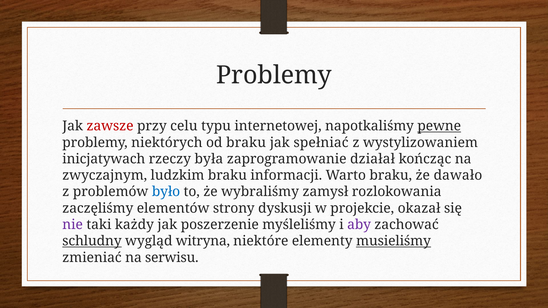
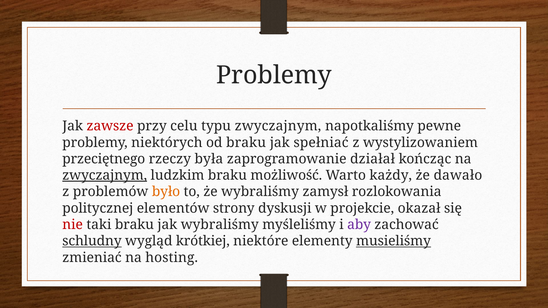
typu internetowej: internetowej -> zwyczajnym (278, 126)
pewne underline: present -> none (439, 126)
inicjatywach: inicjatywach -> przeciętnego (104, 159)
zwyczajnym underline: none -> present (105, 175)
informacji: informacji -> możliwość (286, 175)
Warto braku: braku -> każdy (391, 175)
było colour: blue -> orange (166, 192)
zaczęliśmy: zaczęliśmy -> politycznej (98, 208)
nie colour: purple -> red (73, 225)
taki każdy: każdy -> braku (134, 225)
jak poszerzenie: poszerzenie -> wybraliśmy (220, 225)
witryna: witryna -> krótkiej (203, 241)
serwisu: serwisu -> hosting (172, 258)
